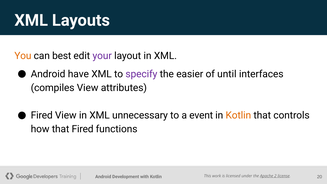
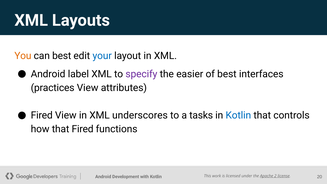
your colour: purple -> blue (102, 56)
have: have -> label (78, 74)
of until: until -> best (227, 74)
compiles: compiles -> practices (53, 88)
unnecessary: unnecessary -> underscores (140, 115)
event: event -> tasks (201, 115)
Kotlin colour: orange -> blue (238, 115)
